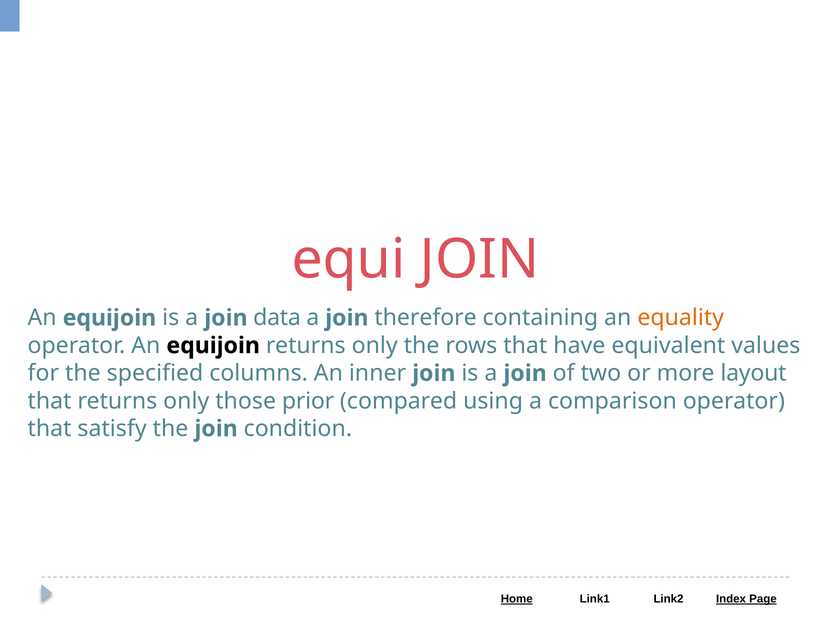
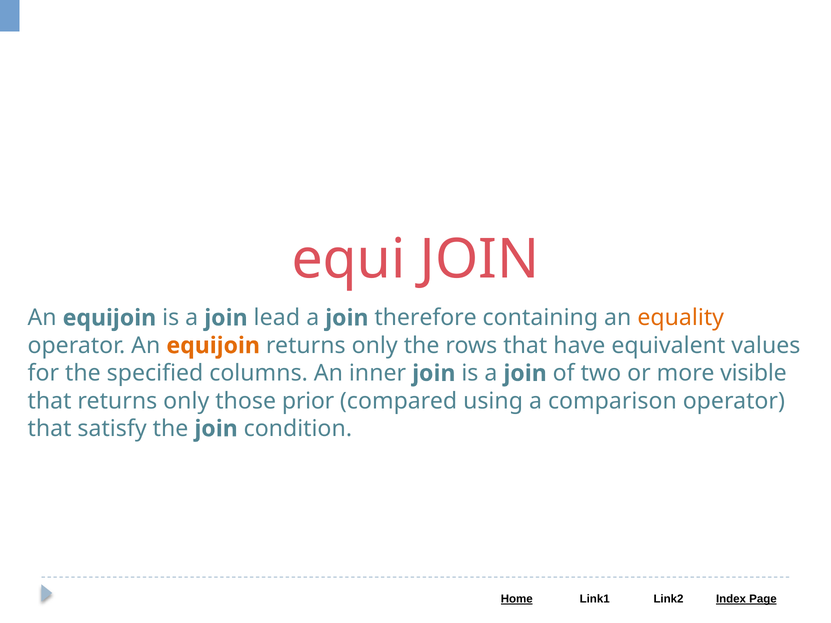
data: data -> lead (277, 318)
equijoin colour: black -> orange (213, 346)
layout: layout -> visible (753, 373)
